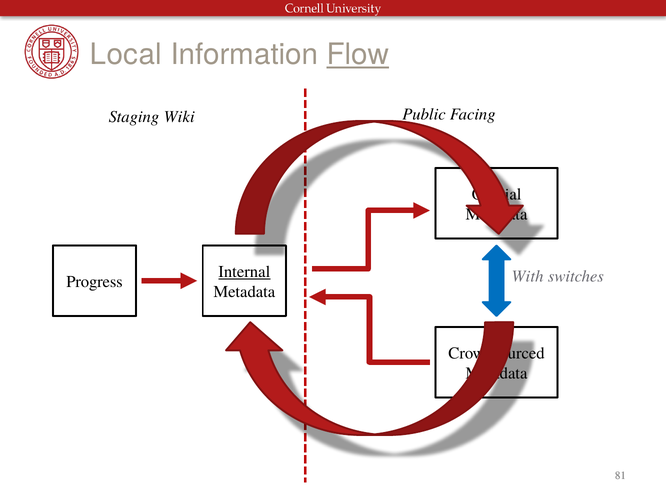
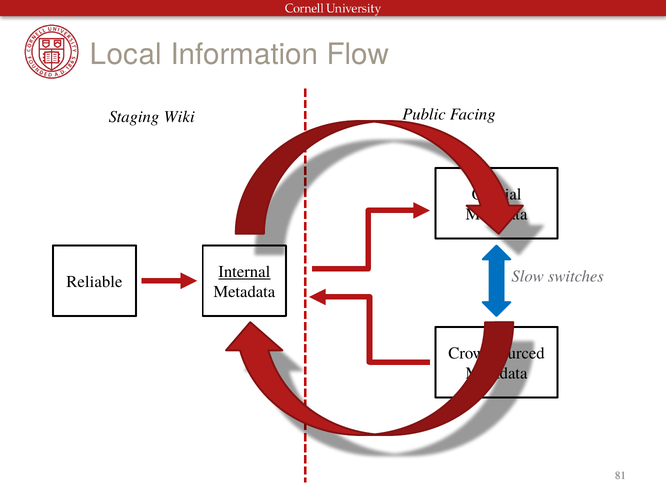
Flow underline: present -> none (358, 55)
With: With -> Slow (528, 276)
Progress: Progress -> Reliable (94, 282)
